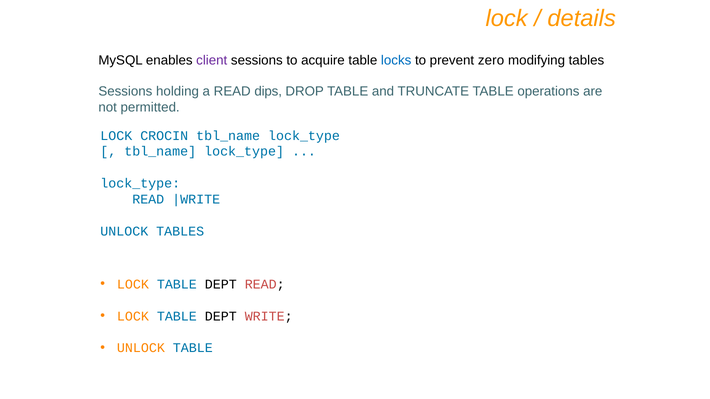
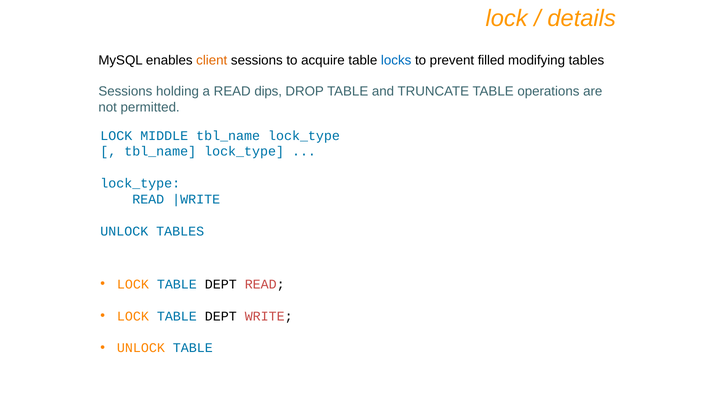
client colour: purple -> orange (212, 60)
zero: zero -> filled (491, 60)
CROCIN: CROCIN -> MIDDLE (164, 136)
